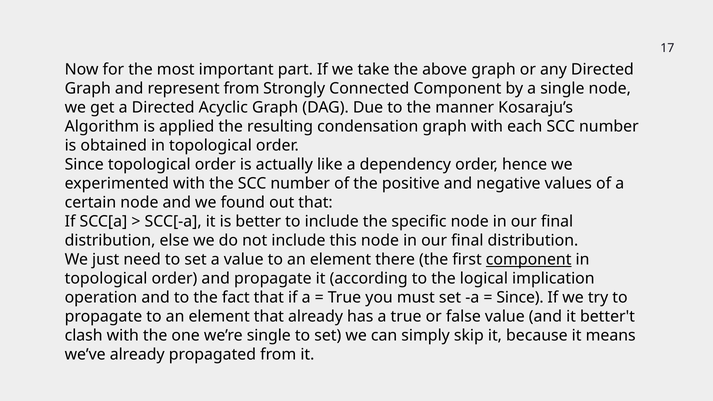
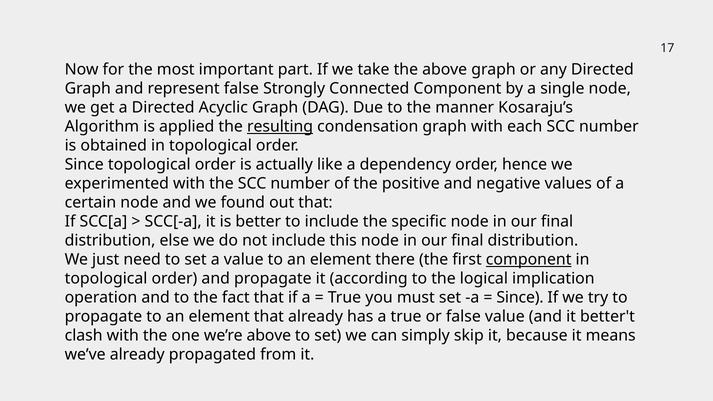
represent from: from -> false (241, 89)
resulting underline: none -> present (280, 127)
we’re single: single -> above (269, 336)
